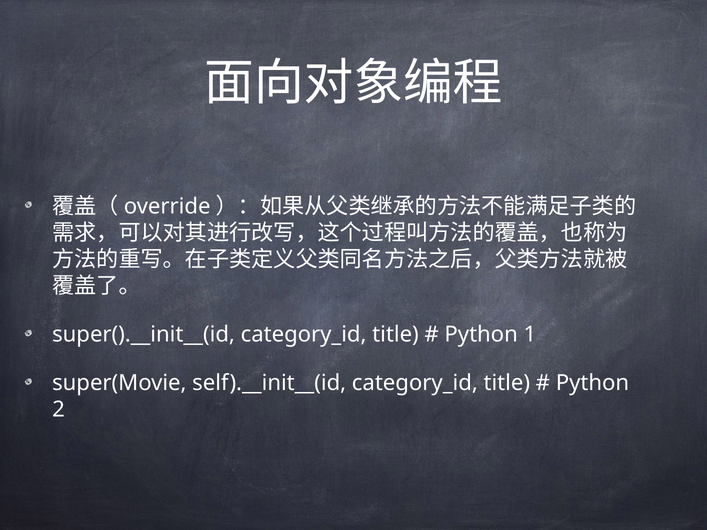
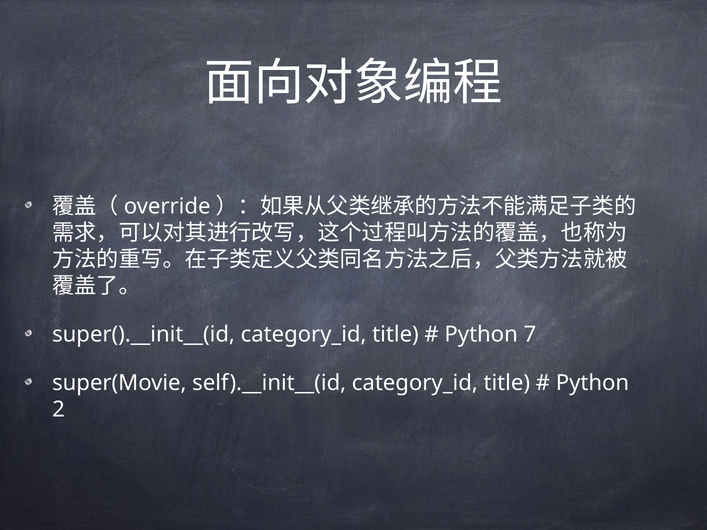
1: 1 -> 7 (530, 335)
